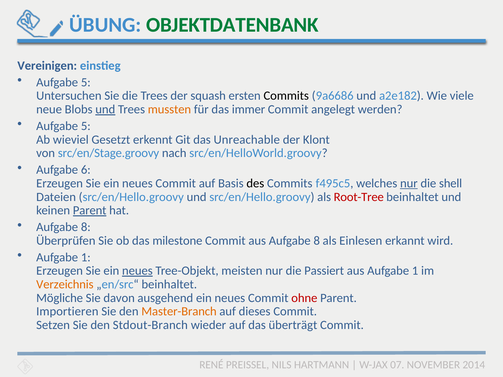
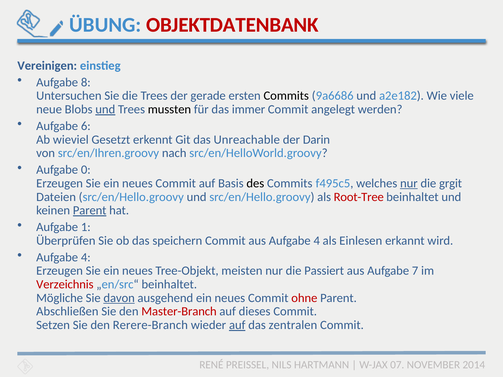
OBJEKTDATENBANK colour: green -> red (232, 25)
5: 5 -> 8 (86, 82)
squash: squash -> gerade (208, 96)
mussten colour: orange -> black (169, 109)
5: 5 -> 6 (86, 126)
Klont: Klont -> Darin (316, 140)
src/en/Stage.groovy: src/en/Stage.groovy -> src/en/Ihren.groovy (108, 153)
6: 6 -> 0 (86, 170)
shell: shell -> grgit (451, 183)
8: 8 -> 1 (86, 227)
milestone: milestone -> speichern (177, 241)
aus Aufgabe 8: 8 -> 4 (317, 241)
1: 1 -> 4 (86, 257)
neues underline: present -> none (137, 271)
aus Aufgabe 1: 1 -> 7 (415, 271)
Verzeichnis colour: orange -> red (65, 285)
davon underline: none -> present (119, 298)
Importieren: Importieren -> Abschließen (67, 312)
Master-Branch colour: orange -> red (179, 312)
Stdout-Branch: Stdout-Branch -> Rerere-Branch (150, 325)
auf underline: none -> present (237, 325)
überträgt: überträgt -> zentralen (293, 325)
